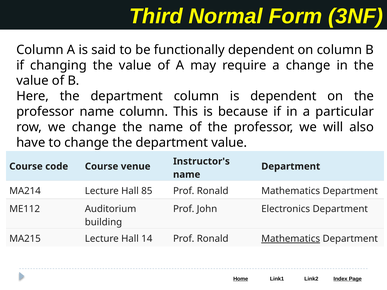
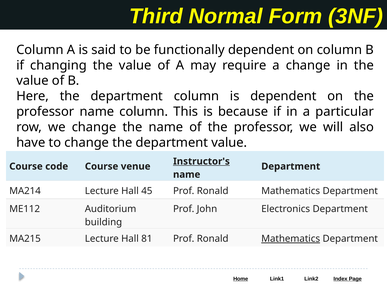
Instructor's underline: none -> present (201, 161)
85: 85 -> 45 (147, 191)
14: 14 -> 81 (147, 239)
